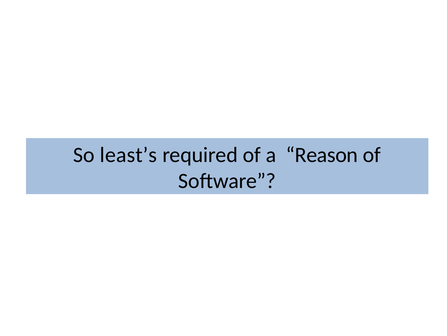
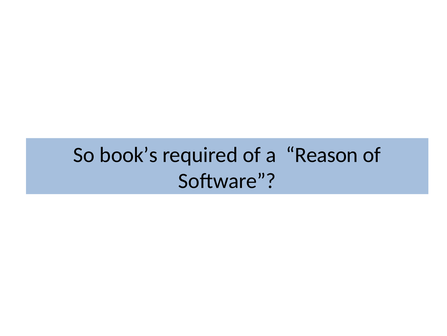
least’s: least’s -> book’s (129, 155)
